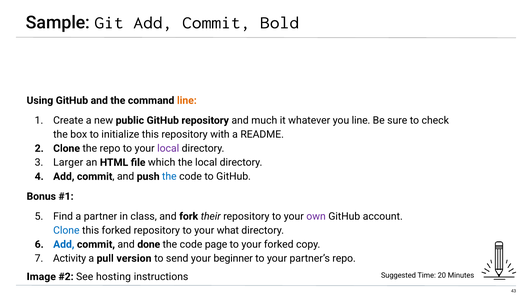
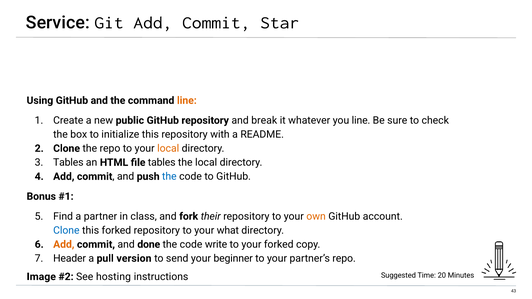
Sample: Sample -> Service (58, 23)
Bold: Bold -> Star (280, 23)
much: much -> break (264, 120)
local colour: purple -> orange (168, 149)
Larger: Larger -> Tables (68, 163)
file which: which -> tables (162, 163)
own colour: purple -> orange (316, 216)
Add colour: blue -> orange (64, 245)
page: page -> write (216, 245)
Activity: Activity -> Header (70, 259)
